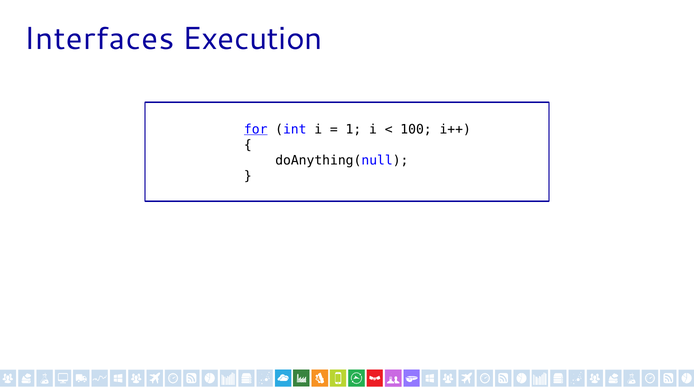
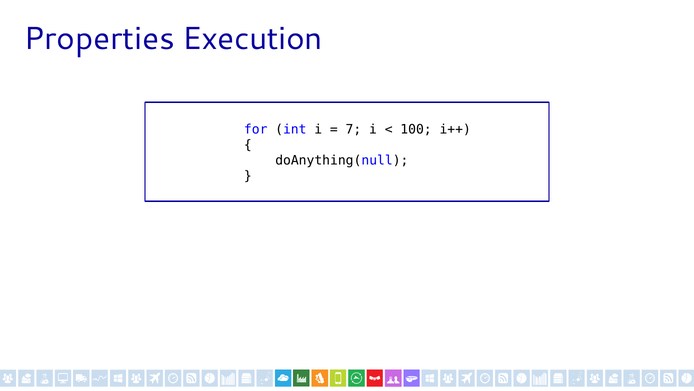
Interfaces: Interfaces -> Properties (99, 39)
for underline: present -> none (256, 129)
1: 1 -> 7 (353, 129)
